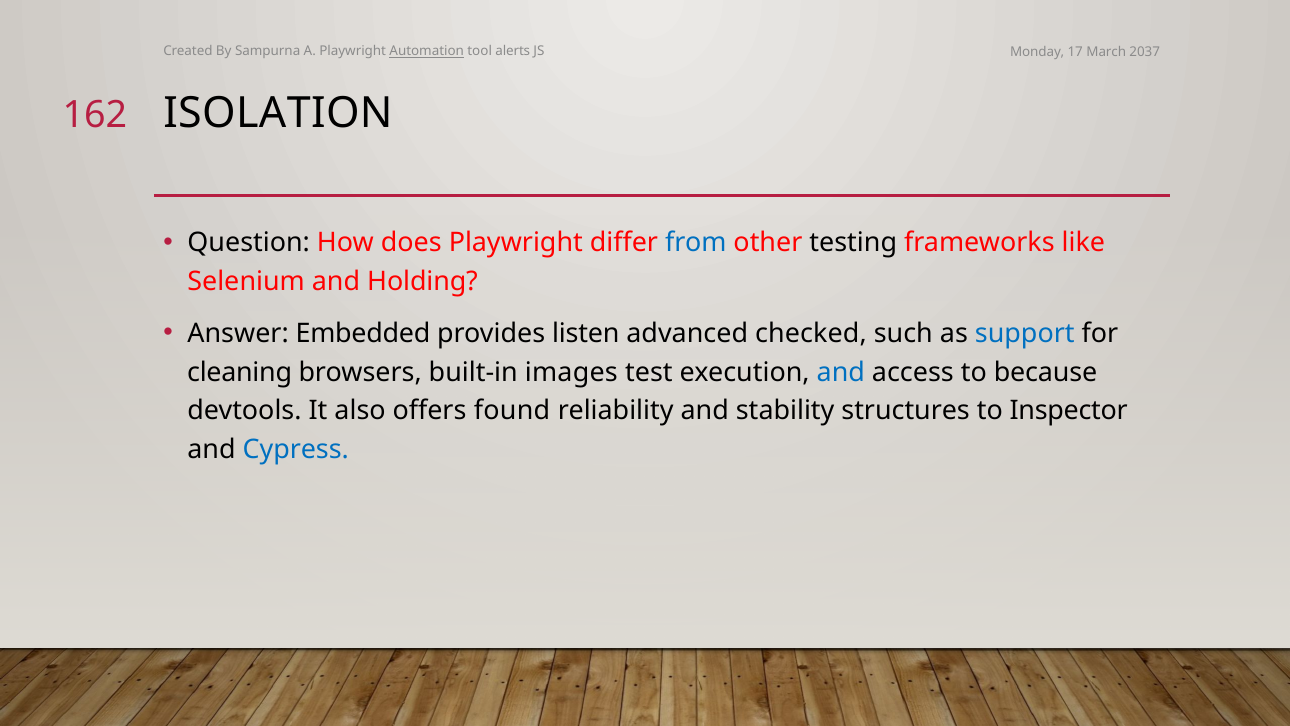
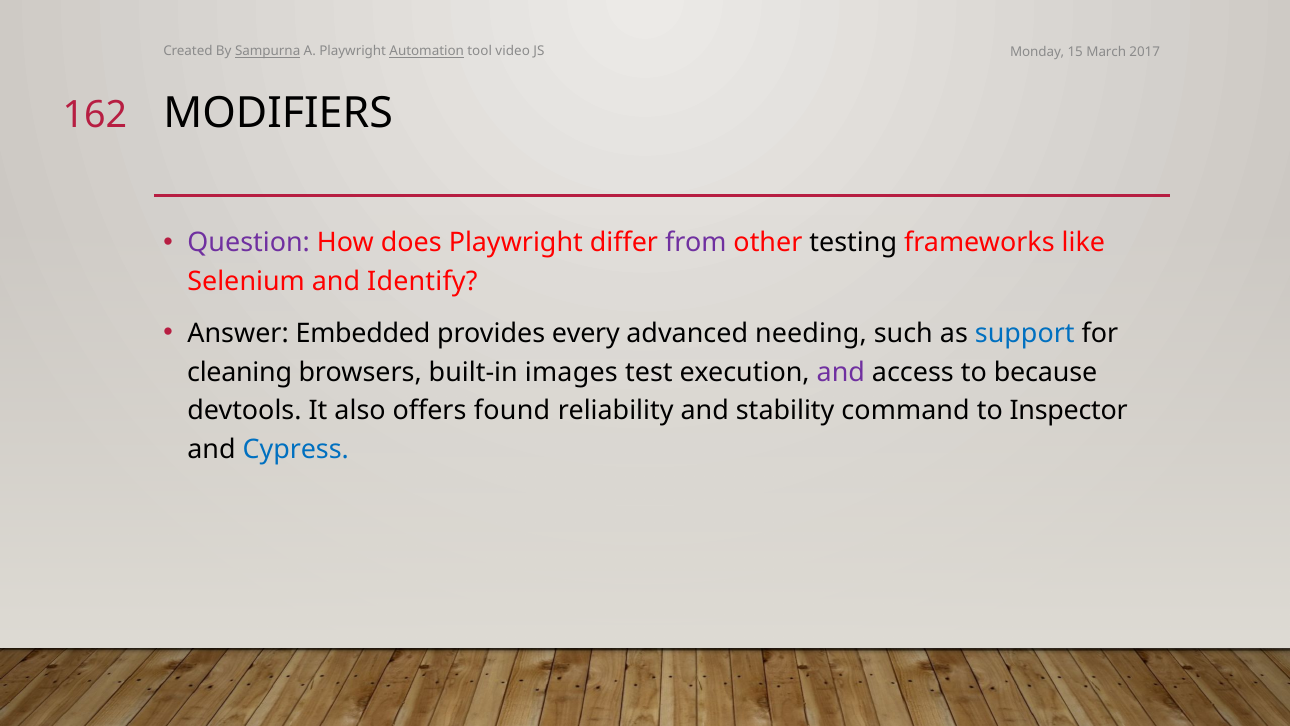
Sampurna underline: none -> present (268, 51)
alerts: alerts -> video (513, 51)
17: 17 -> 15 (1075, 52)
2037: 2037 -> 2017 (1145, 52)
ISOLATION: ISOLATION -> MODIFIERS (278, 113)
Question colour: black -> purple (249, 243)
from colour: blue -> purple (696, 243)
Holding: Holding -> Identify (422, 281)
listen: listen -> every (586, 333)
checked: checked -> needing (811, 333)
and colour: blue -> purple (841, 372)
structures: structures -> command (906, 411)
